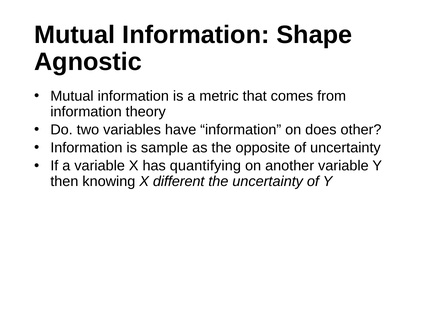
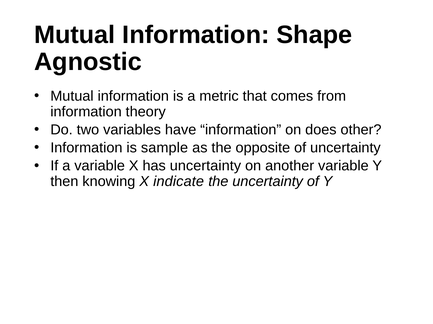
has quantifying: quantifying -> uncertainty (205, 166)
different: different -> indicate (179, 182)
